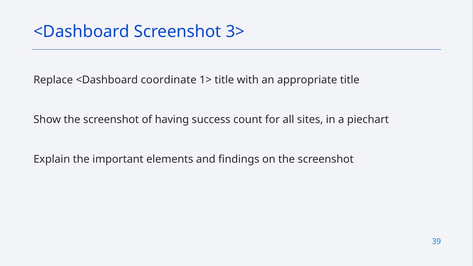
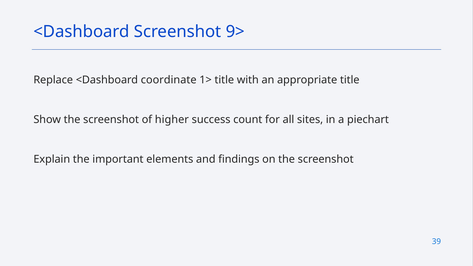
3>: 3> -> 9> (235, 32)
having: having -> higher (172, 120)
